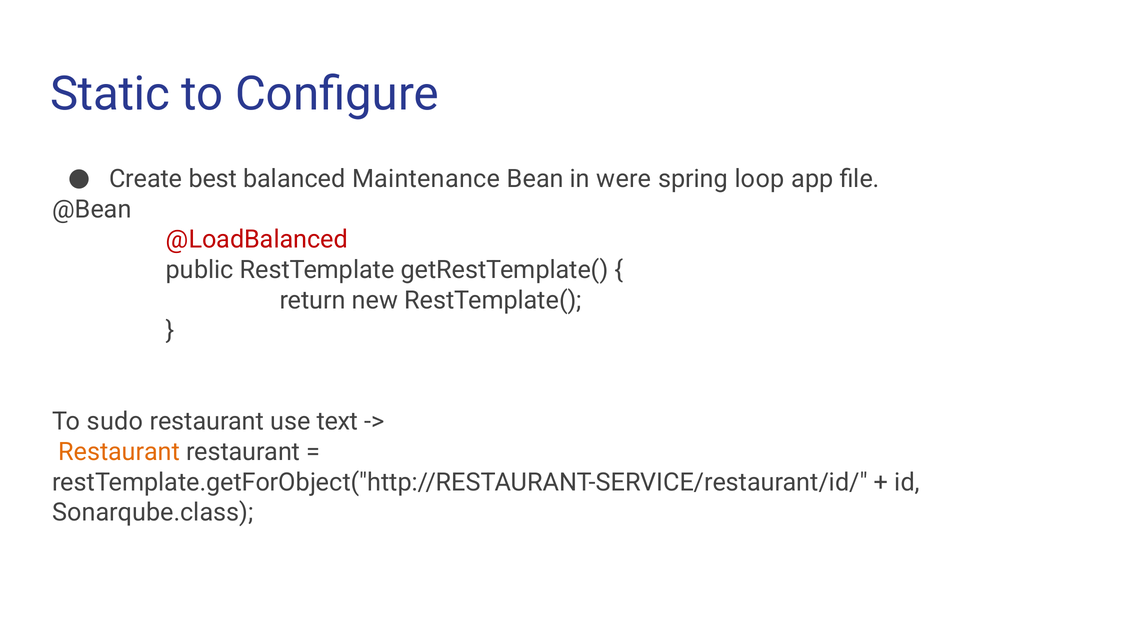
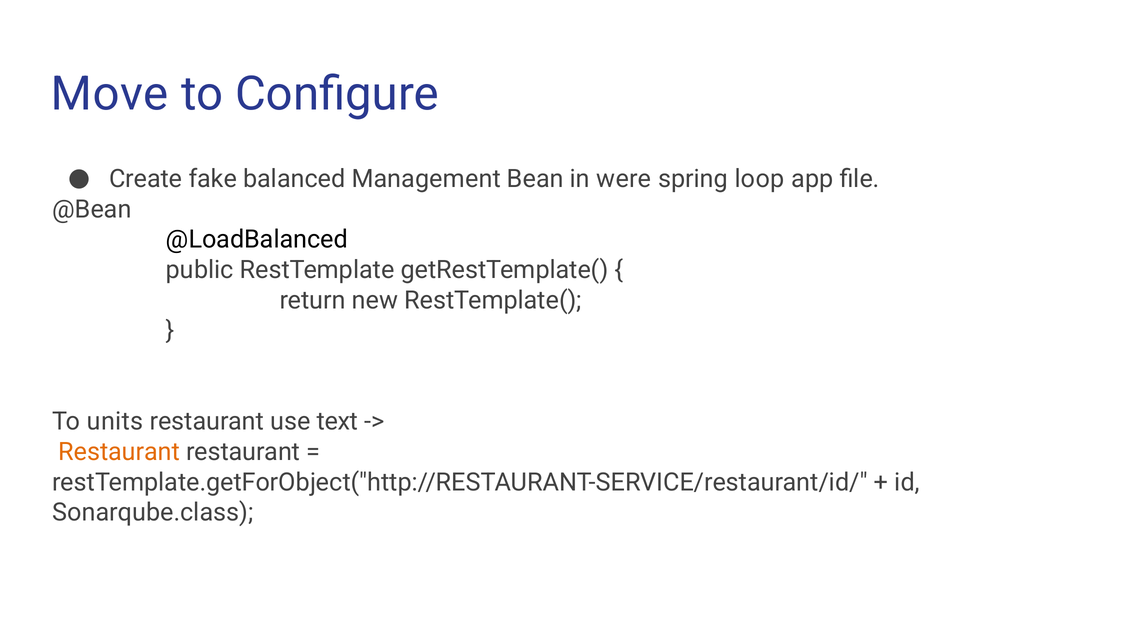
Static: Static -> Move (110, 94)
best: best -> fake (213, 179)
Maintenance: Maintenance -> Management (426, 179)
@LoadBalanced colour: red -> black (257, 239)
sudo: sudo -> units (115, 421)
